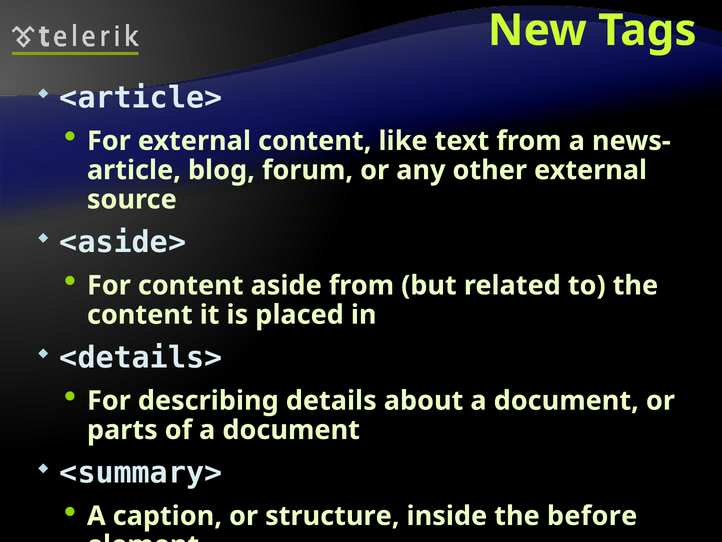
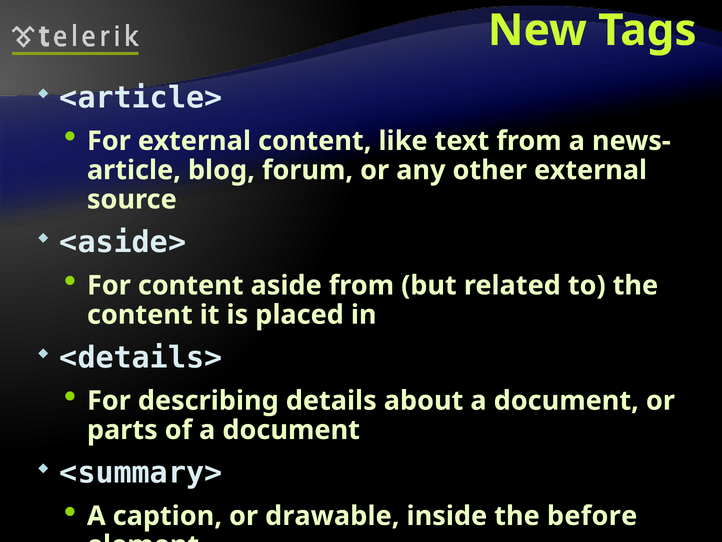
structure: structure -> drawable (332, 516)
